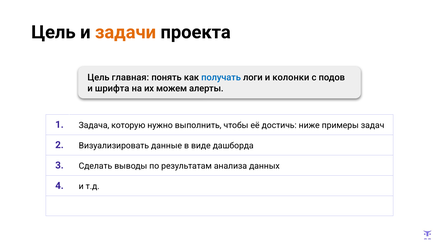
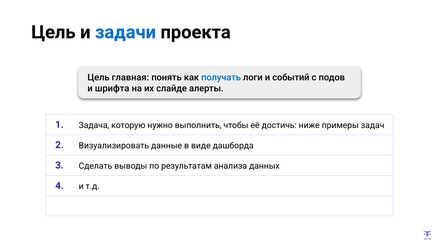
задачи colour: orange -> blue (125, 32)
колонки: колонки -> событий (291, 78)
можем: можем -> слайде (172, 89)
